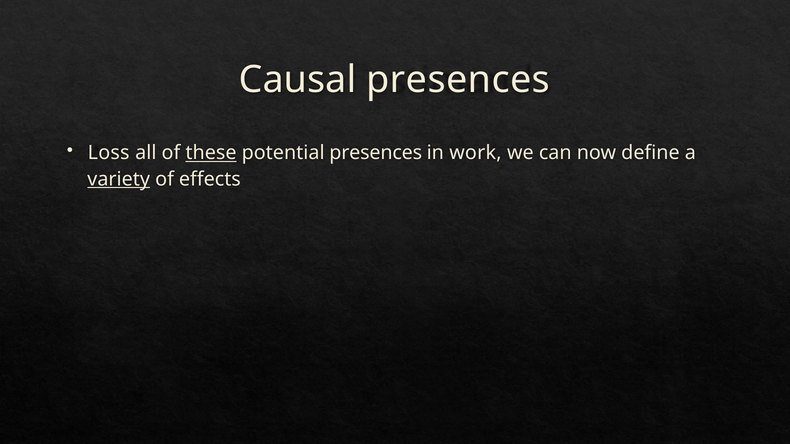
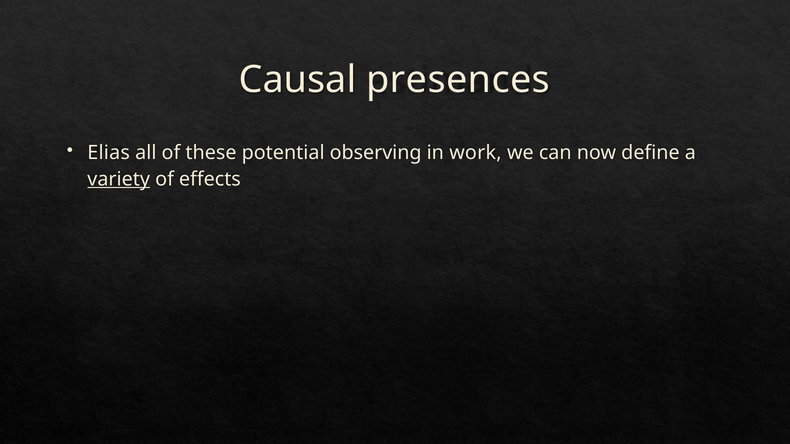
Loss: Loss -> Elias (109, 153)
these underline: present -> none (211, 153)
potential presences: presences -> observing (376, 153)
